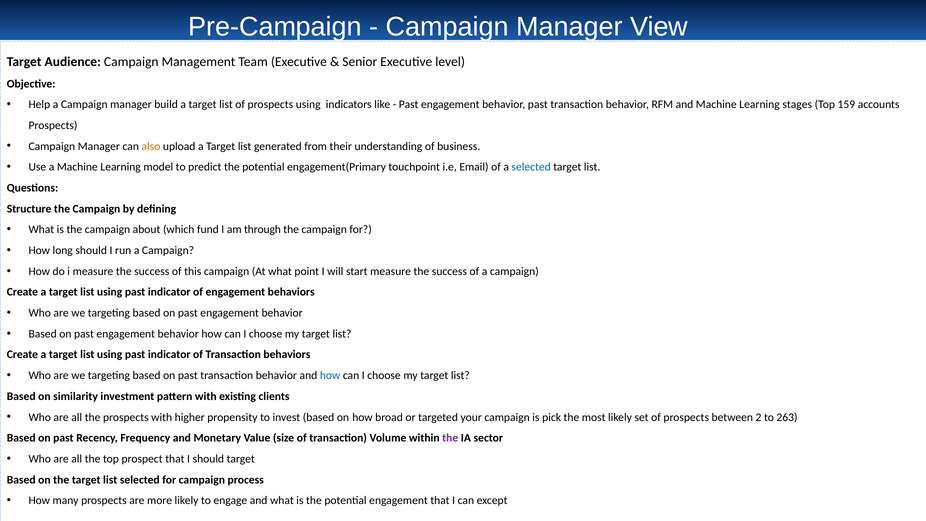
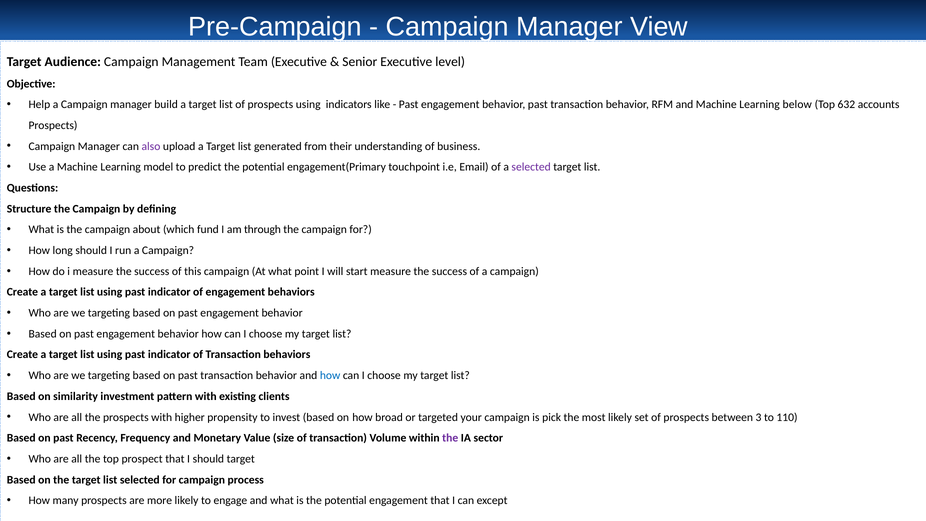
stages: stages -> below (797, 105)
159: 159 -> 632 (846, 105)
also colour: orange -> purple (151, 146)
selected colour: blue -> purple (531, 167)
2: 2 -> 3 (759, 417)
263: 263 -> 110 (787, 417)
